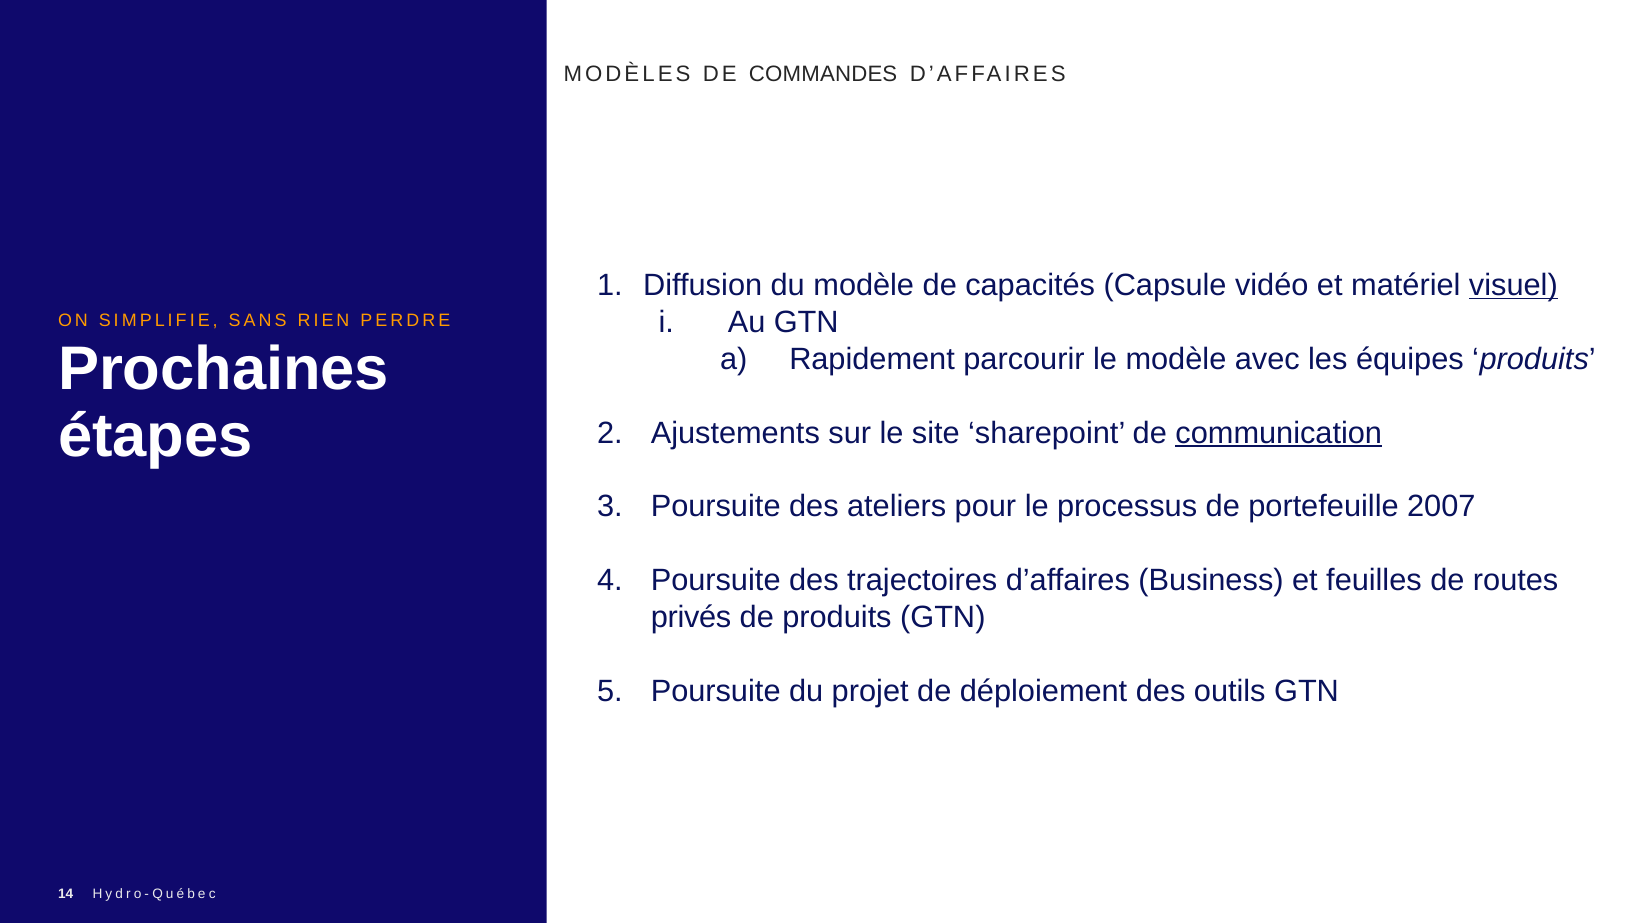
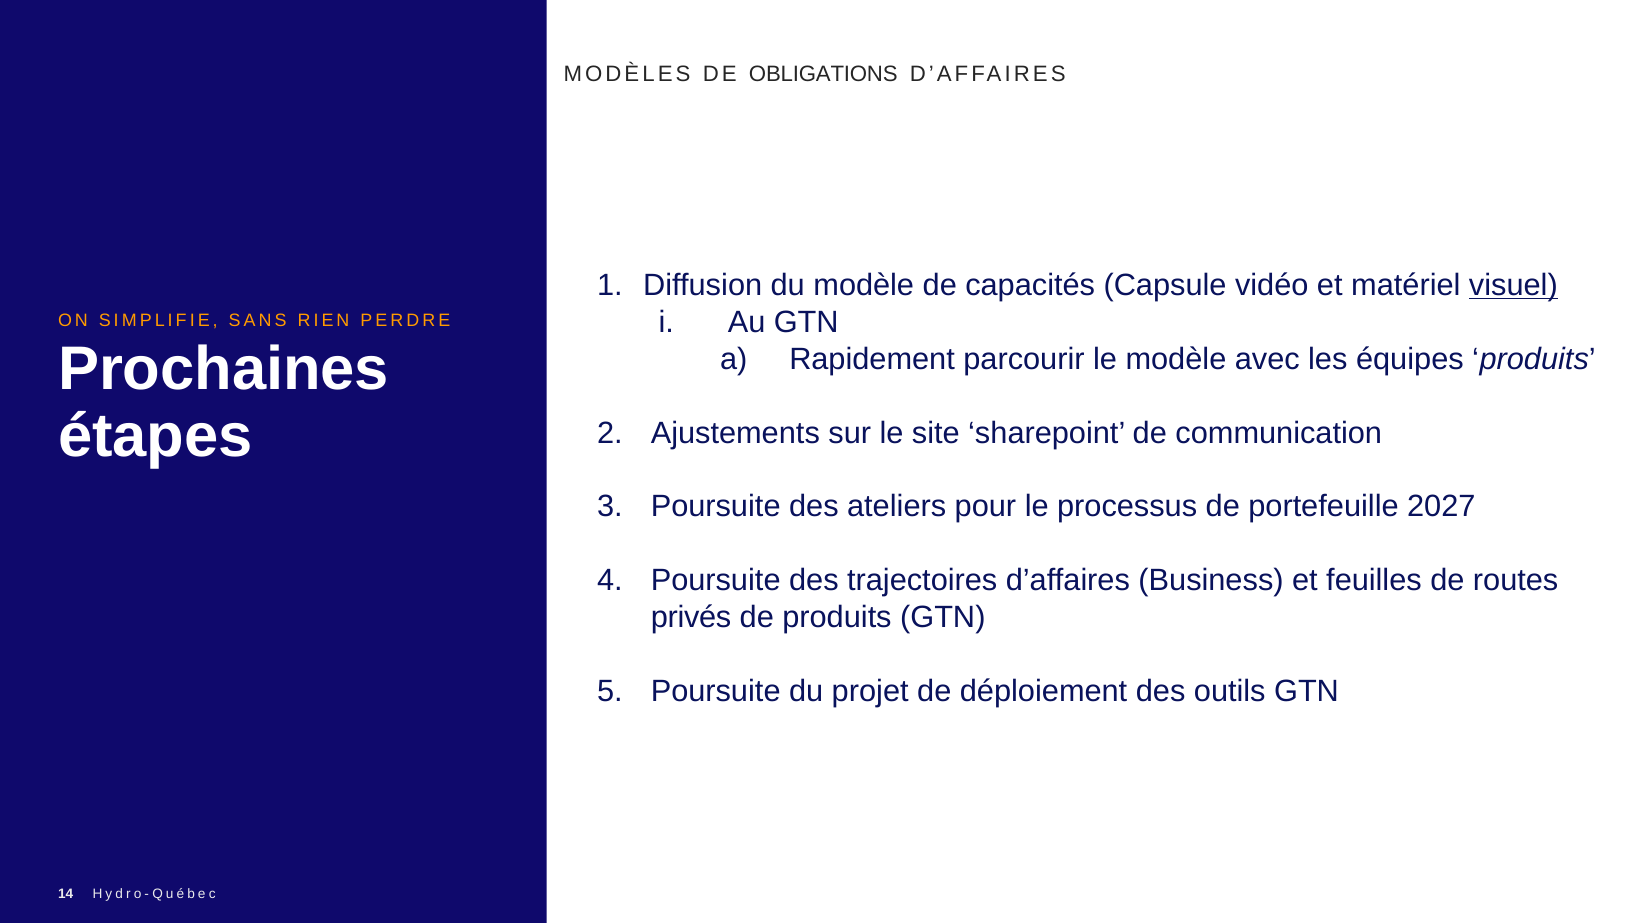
COMMANDES: COMMANDES -> OBLIGATIONS (823, 74)
communication underline: present -> none (1279, 433)
2007: 2007 -> 2027 (1441, 507)
